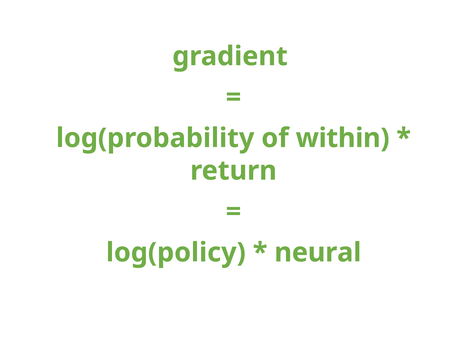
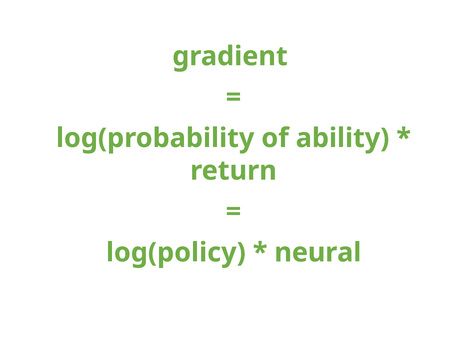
within: within -> ability (343, 138)
